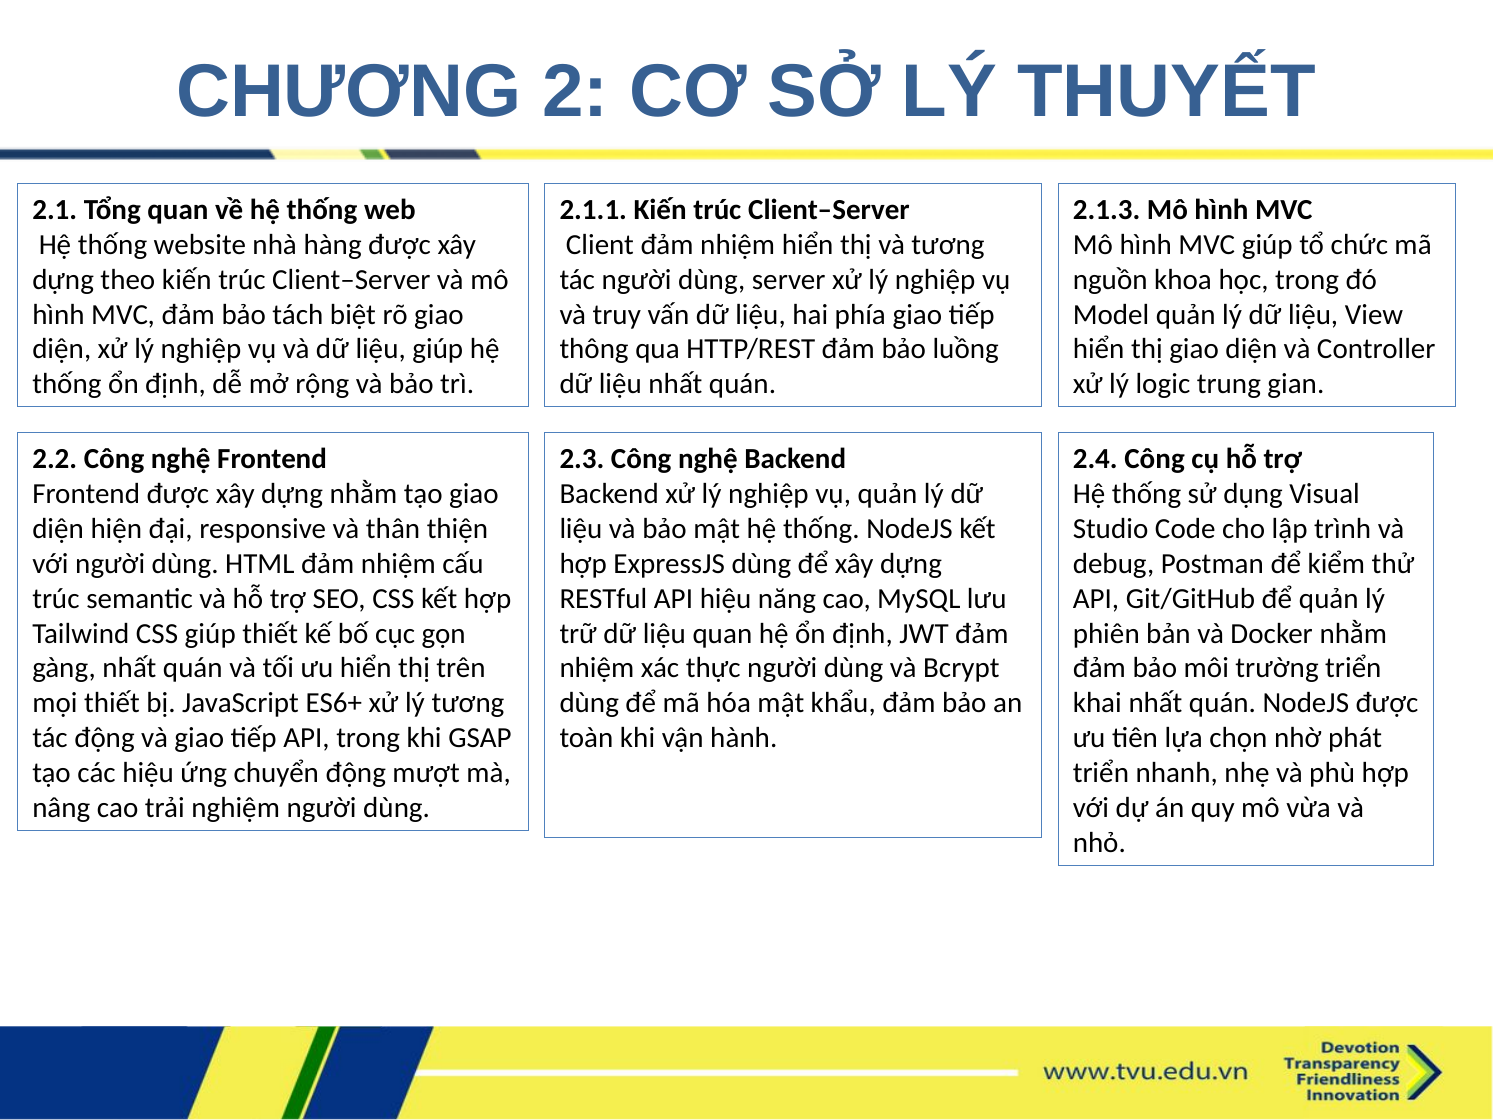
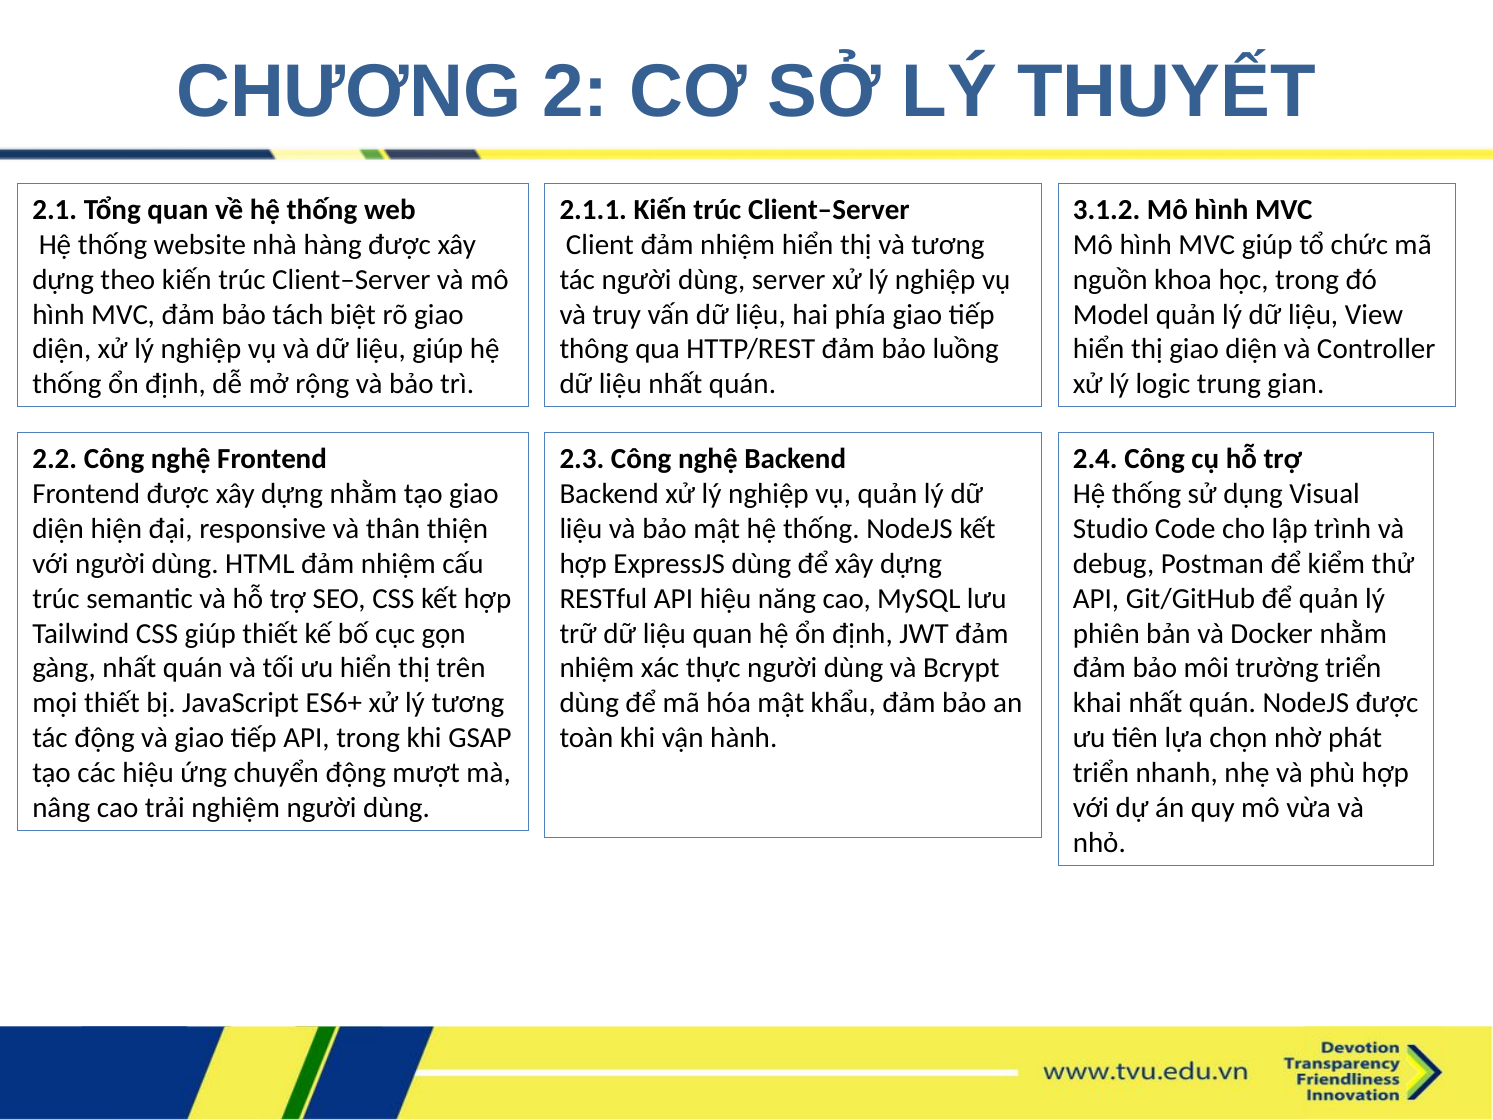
2.1.3: 2.1.3 -> 3.1.2 (1107, 210)
